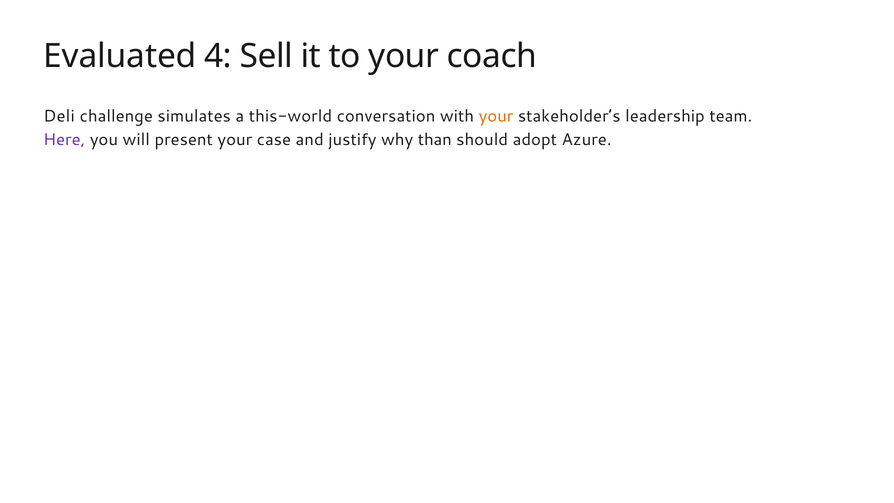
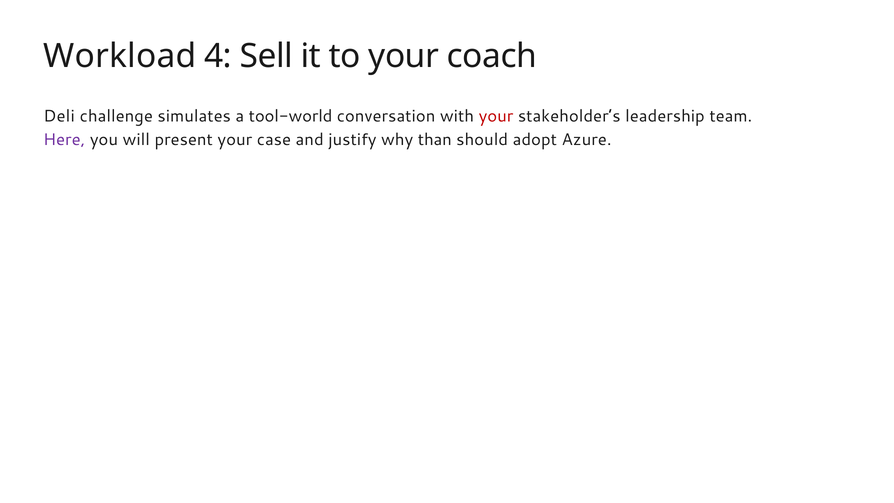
Evaluated: Evaluated -> Workload (120, 56)
this-world: this-world -> tool-world (291, 116)
your colour: orange -> red (496, 116)
